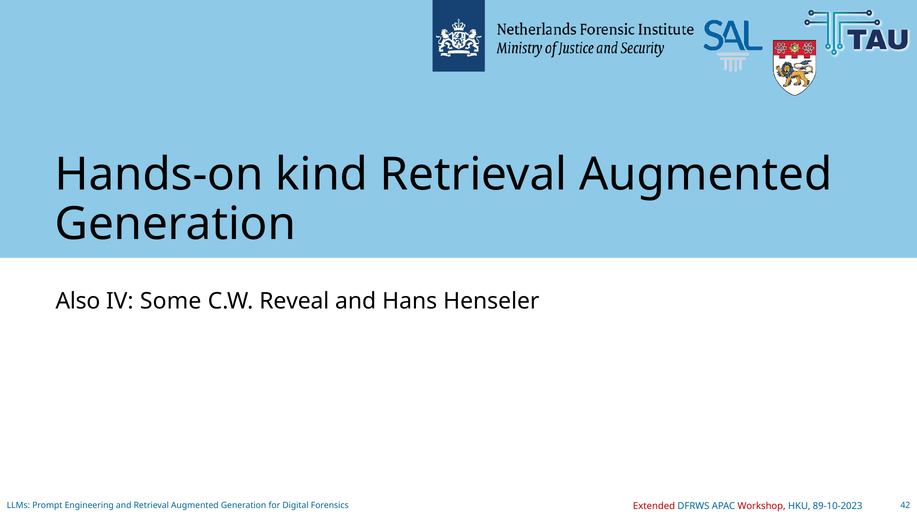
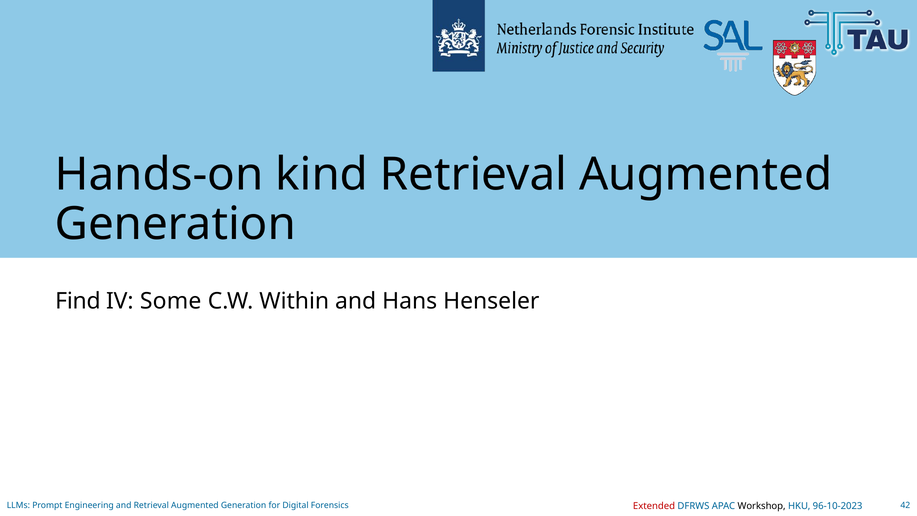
Also: Also -> Find (78, 301)
Reveal: Reveal -> Within (294, 301)
Workshop colour: red -> black (762, 506)
89-10-2023: 89-10-2023 -> 96-10-2023 (838, 506)
